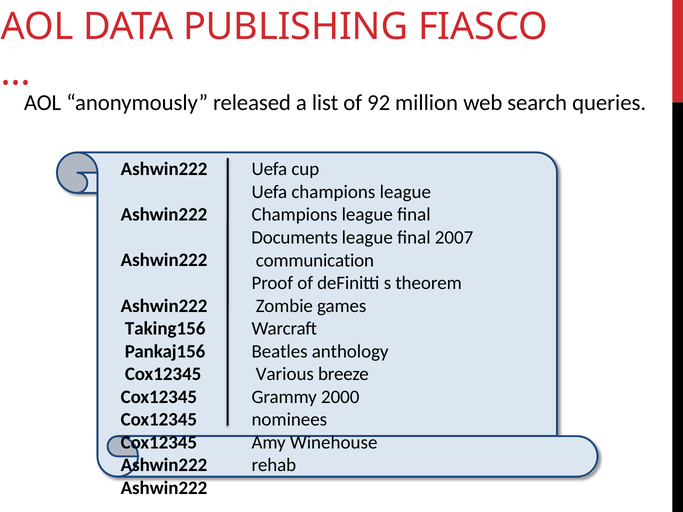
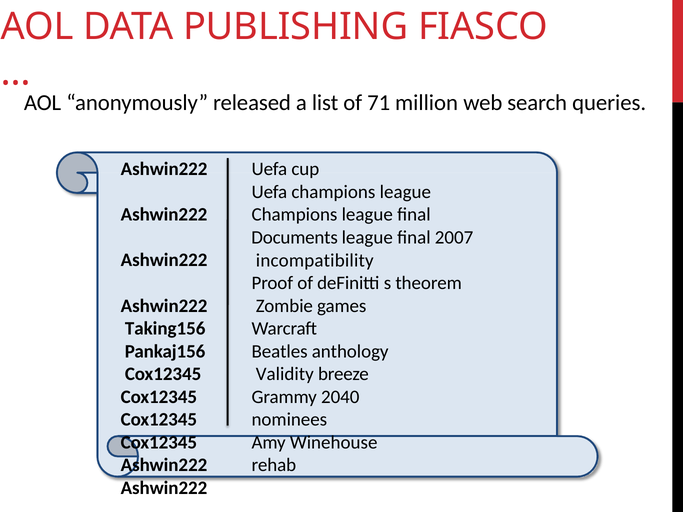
92: 92 -> 71 (379, 103)
communication: communication -> incompatibility (315, 260)
Various: Various -> Validity (285, 374)
2000: 2000 -> 2040 (340, 397)
